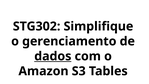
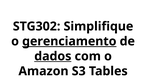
gerenciamento underline: none -> present (69, 41)
